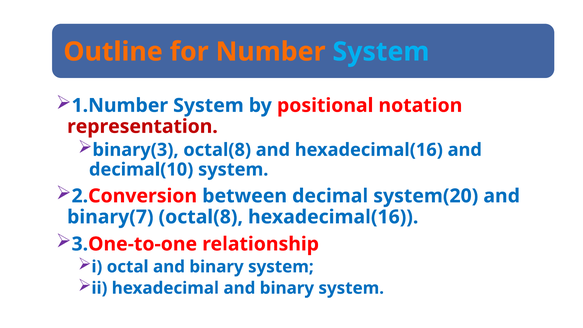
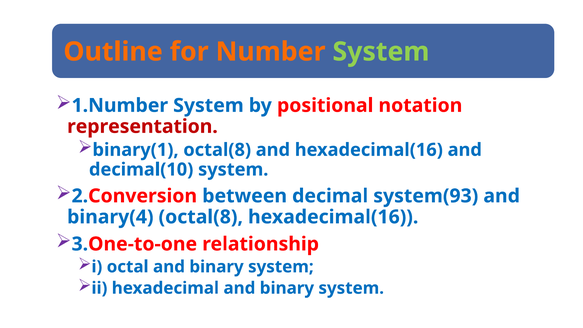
System colour: light blue -> light green (381, 52)
binary(3: binary(3 -> binary(1 (136, 150)
system(20: system(20 -> system(93 (426, 196)
binary(7: binary(7 -> binary(4 (110, 217)
